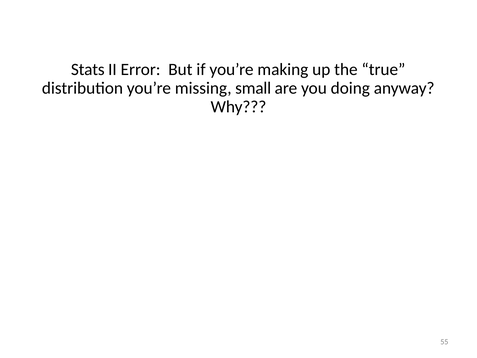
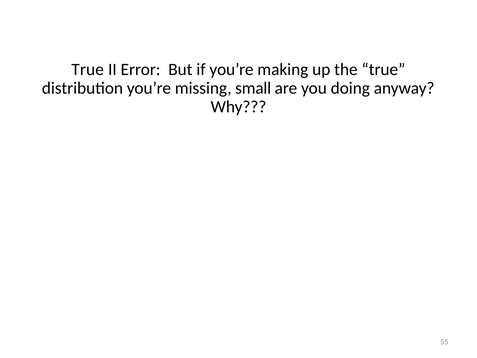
Stats: Stats -> True (88, 70)
